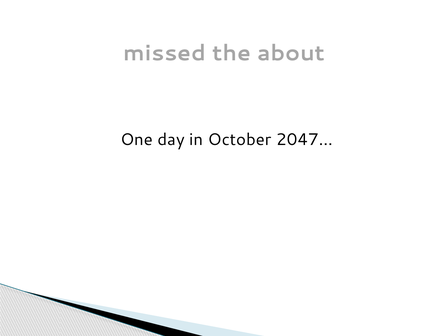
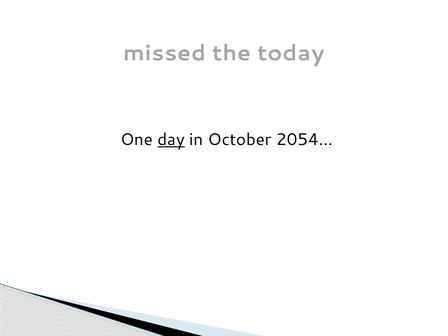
about: about -> today (291, 53)
day underline: none -> present (171, 139)
2047: 2047 -> 2054 (304, 139)
